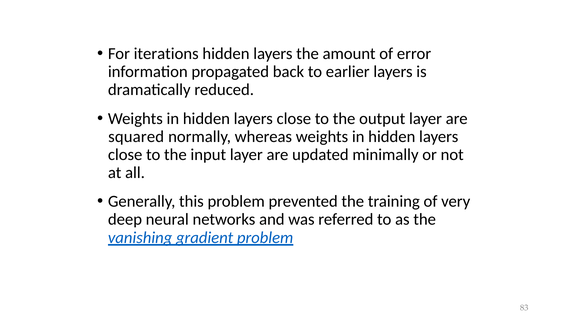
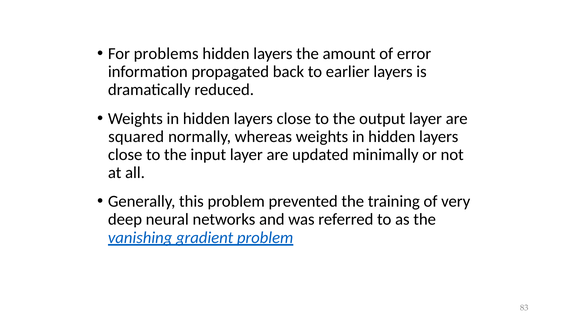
iterations: iterations -> problems (166, 54)
